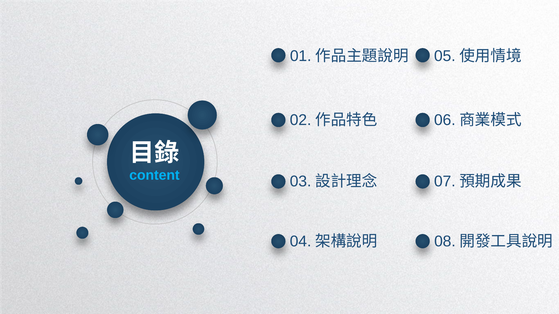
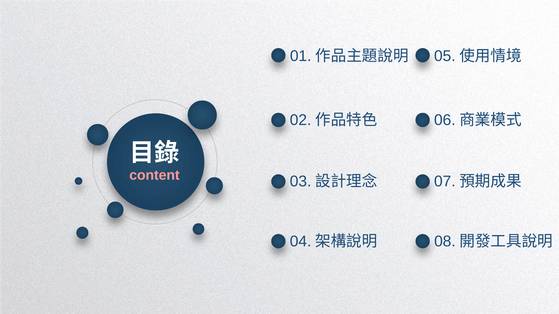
content colour: light blue -> pink (154, 176)
